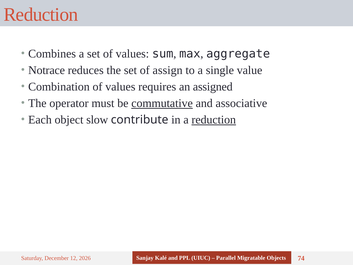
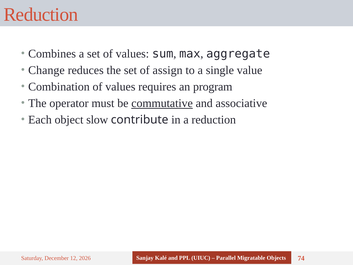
Notrace: Notrace -> Change (46, 70)
assigned: assigned -> program (213, 87)
reduction underline: present -> none (214, 120)
